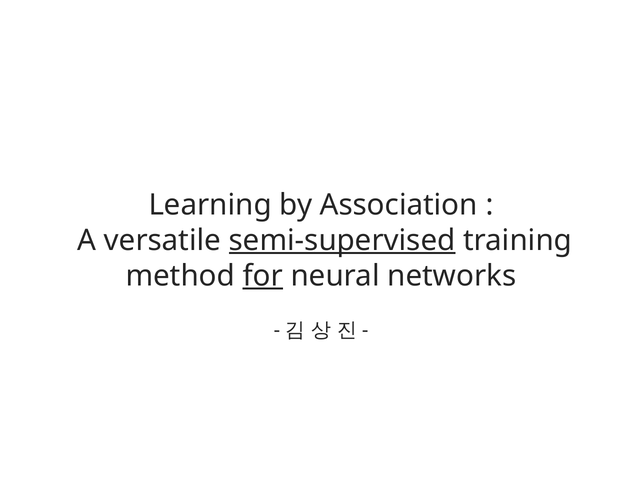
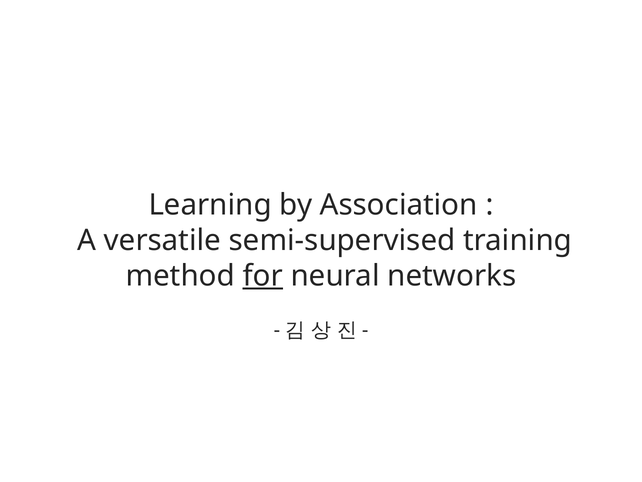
semi-supervised underline: present -> none (342, 240)
